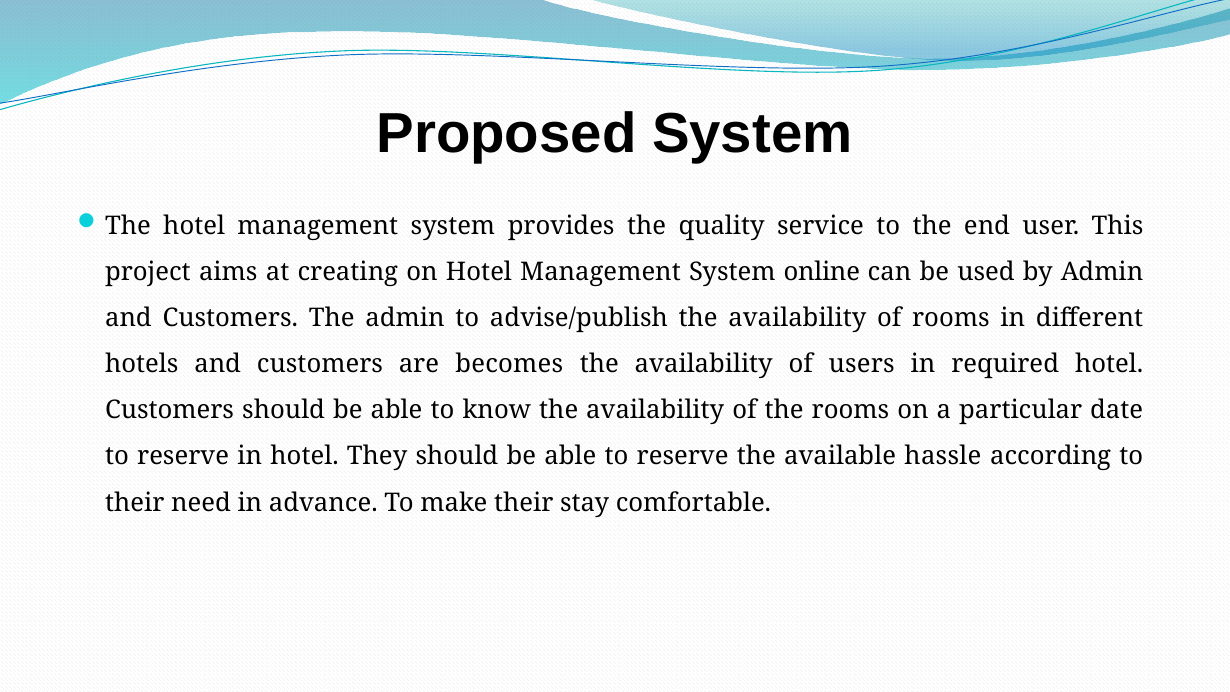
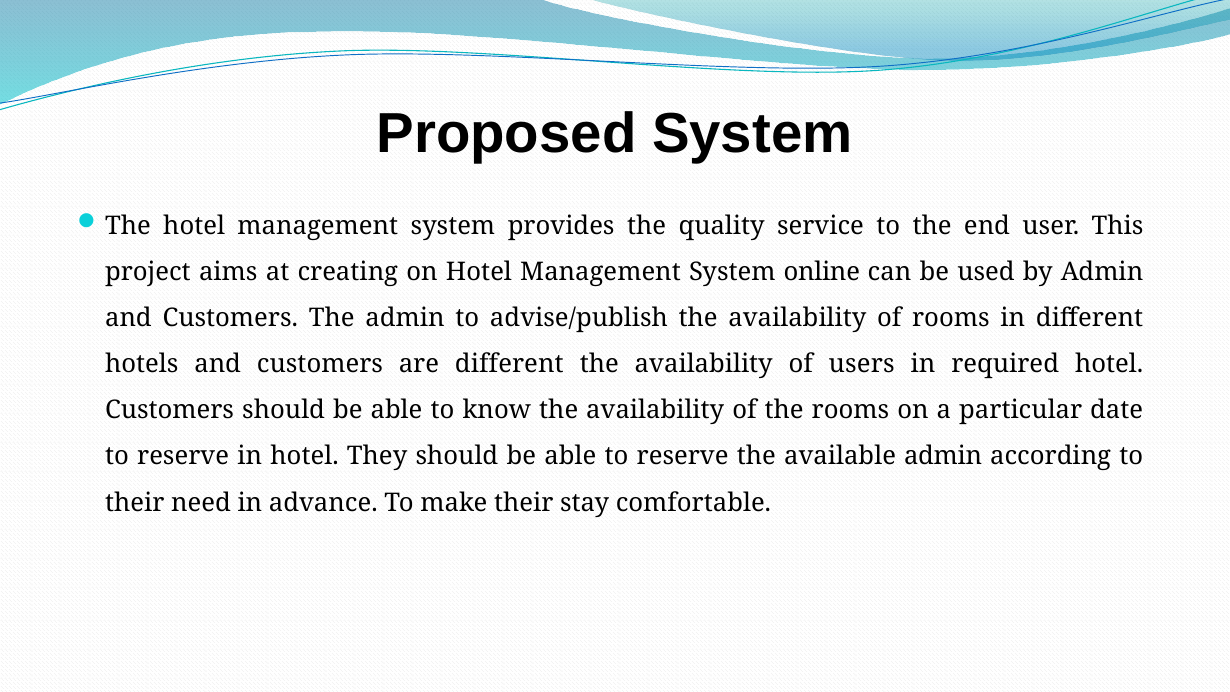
are becomes: becomes -> different (509, 364)
available hassle: hassle -> admin (943, 456)
